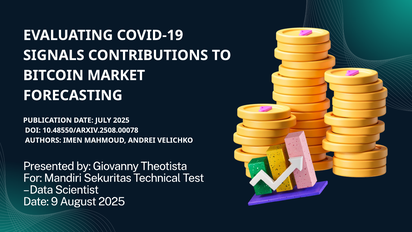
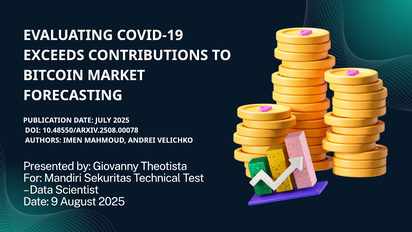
SIGNALS: SIGNALS -> EXCEEDS (54, 55)
